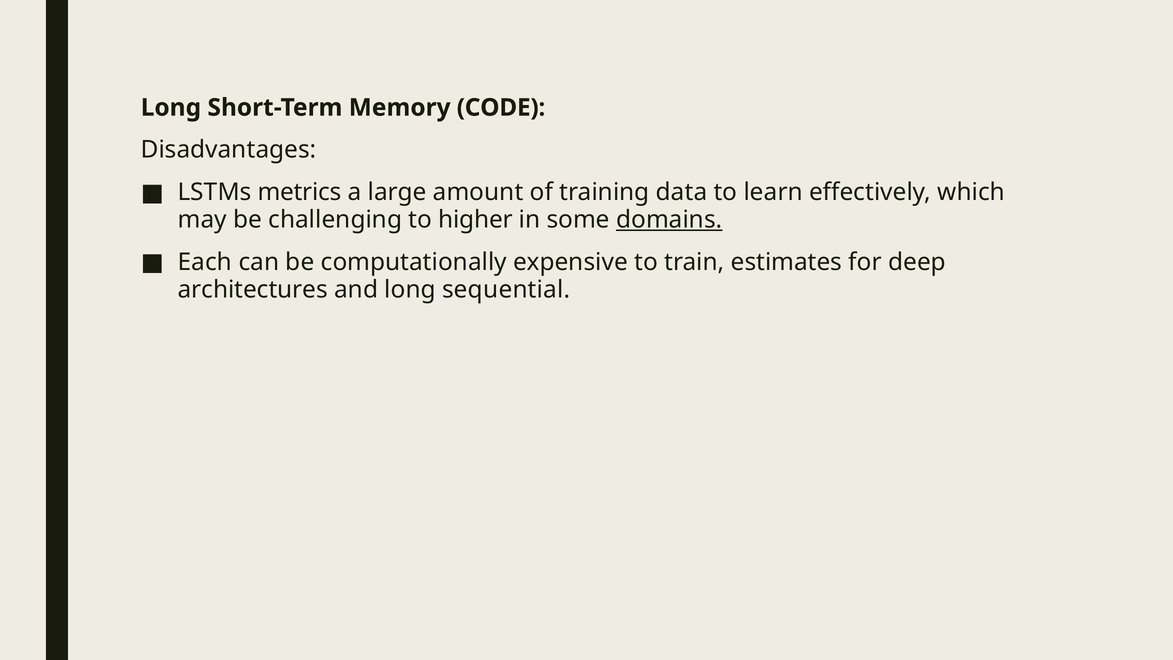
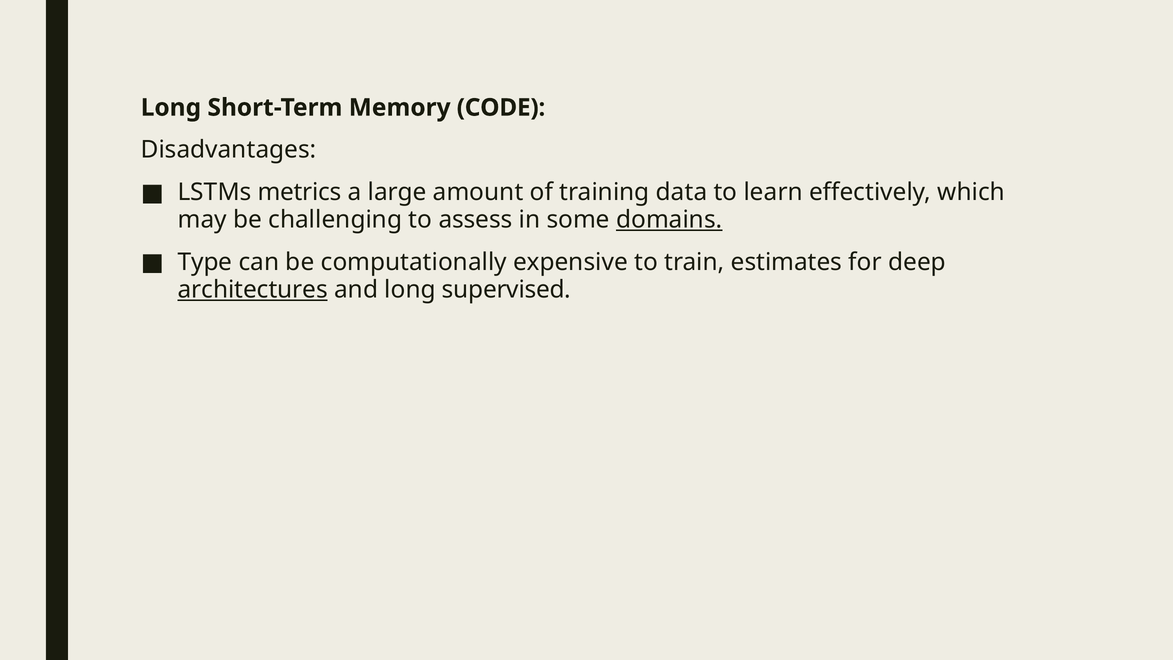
higher: higher -> assess (476, 220)
Each: Each -> Type (205, 262)
architectures underline: none -> present (253, 289)
sequential: sequential -> supervised (506, 289)
